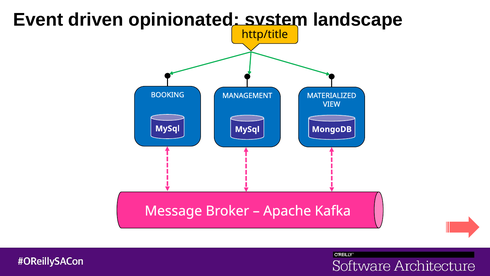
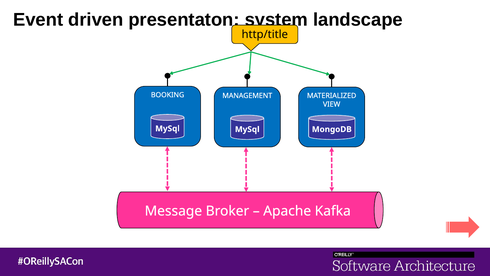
opinionated: opinionated -> presentaton (184, 20)
